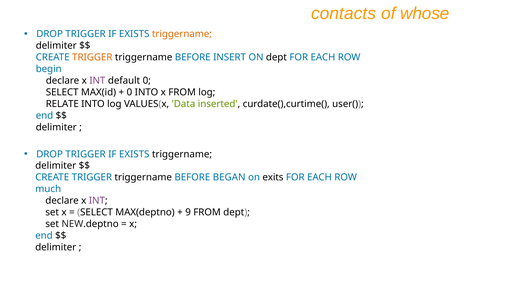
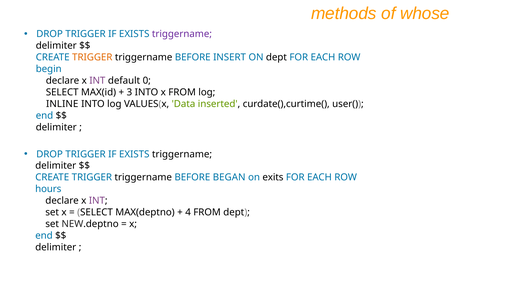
contacts: contacts -> methods (344, 13)
triggername colour: orange -> purple (182, 34)
0: 0 -> 3 (129, 92)
RELATE: RELATE -> INLINE (62, 104)
much: much -> hours (48, 189)
9: 9 -> 4 (188, 213)
